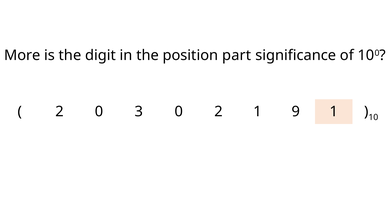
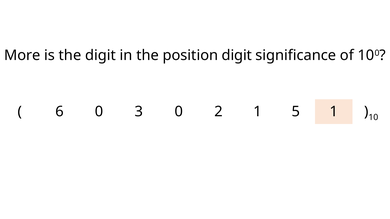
position part: part -> digit (237, 55)
2: 2 -> 6 (59, 112)
9: 9 -> 5 (296, 112)
